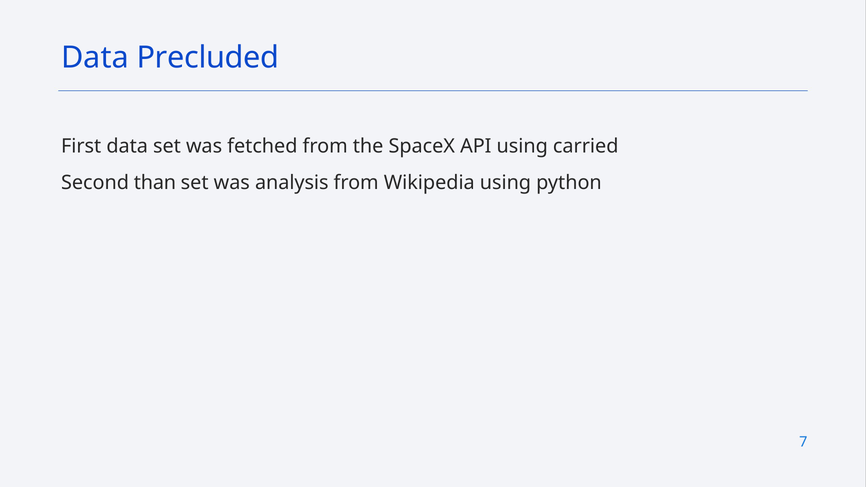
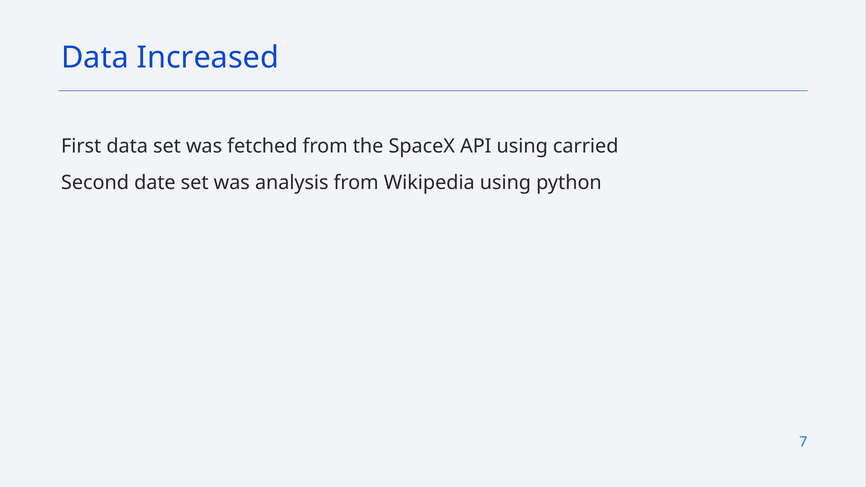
Precluded: Precluded -> Increased (208, 58)
than: than -> date (155, 183)
